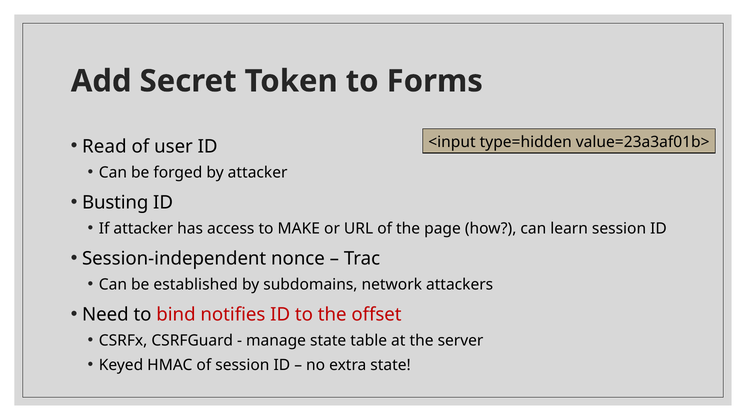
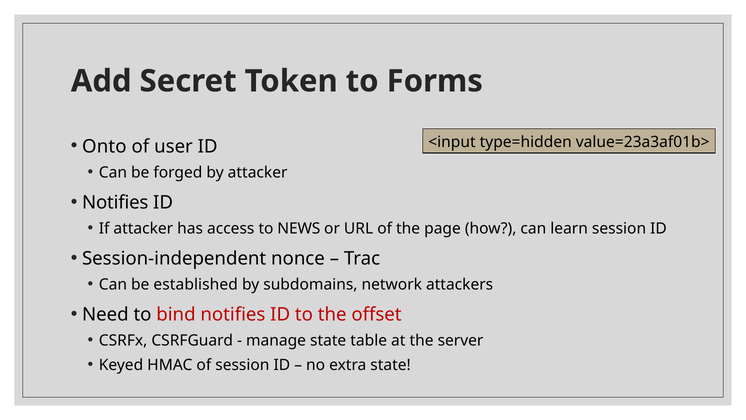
Read: Read -> Onto (104, 146)
Busting: Busting -> Notifies (115, 202)
MAKE: MAKE -> NEWS (299, 228)
